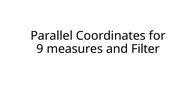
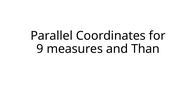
Filter: Filter -> Than (145, 49)
